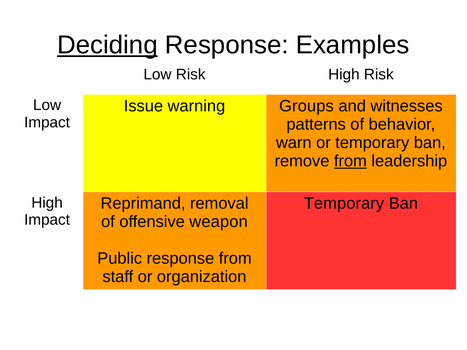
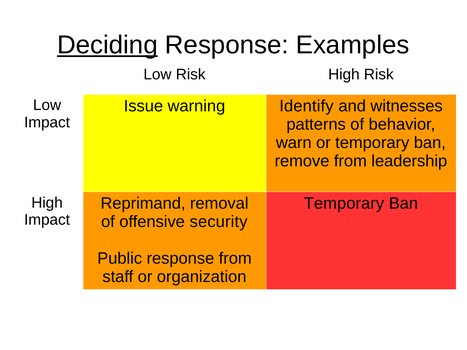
Groups: Groups -> Identify (306, 106)
from underline: present -> none (350, 161)
weapon: weapon -> security (219, 222)
